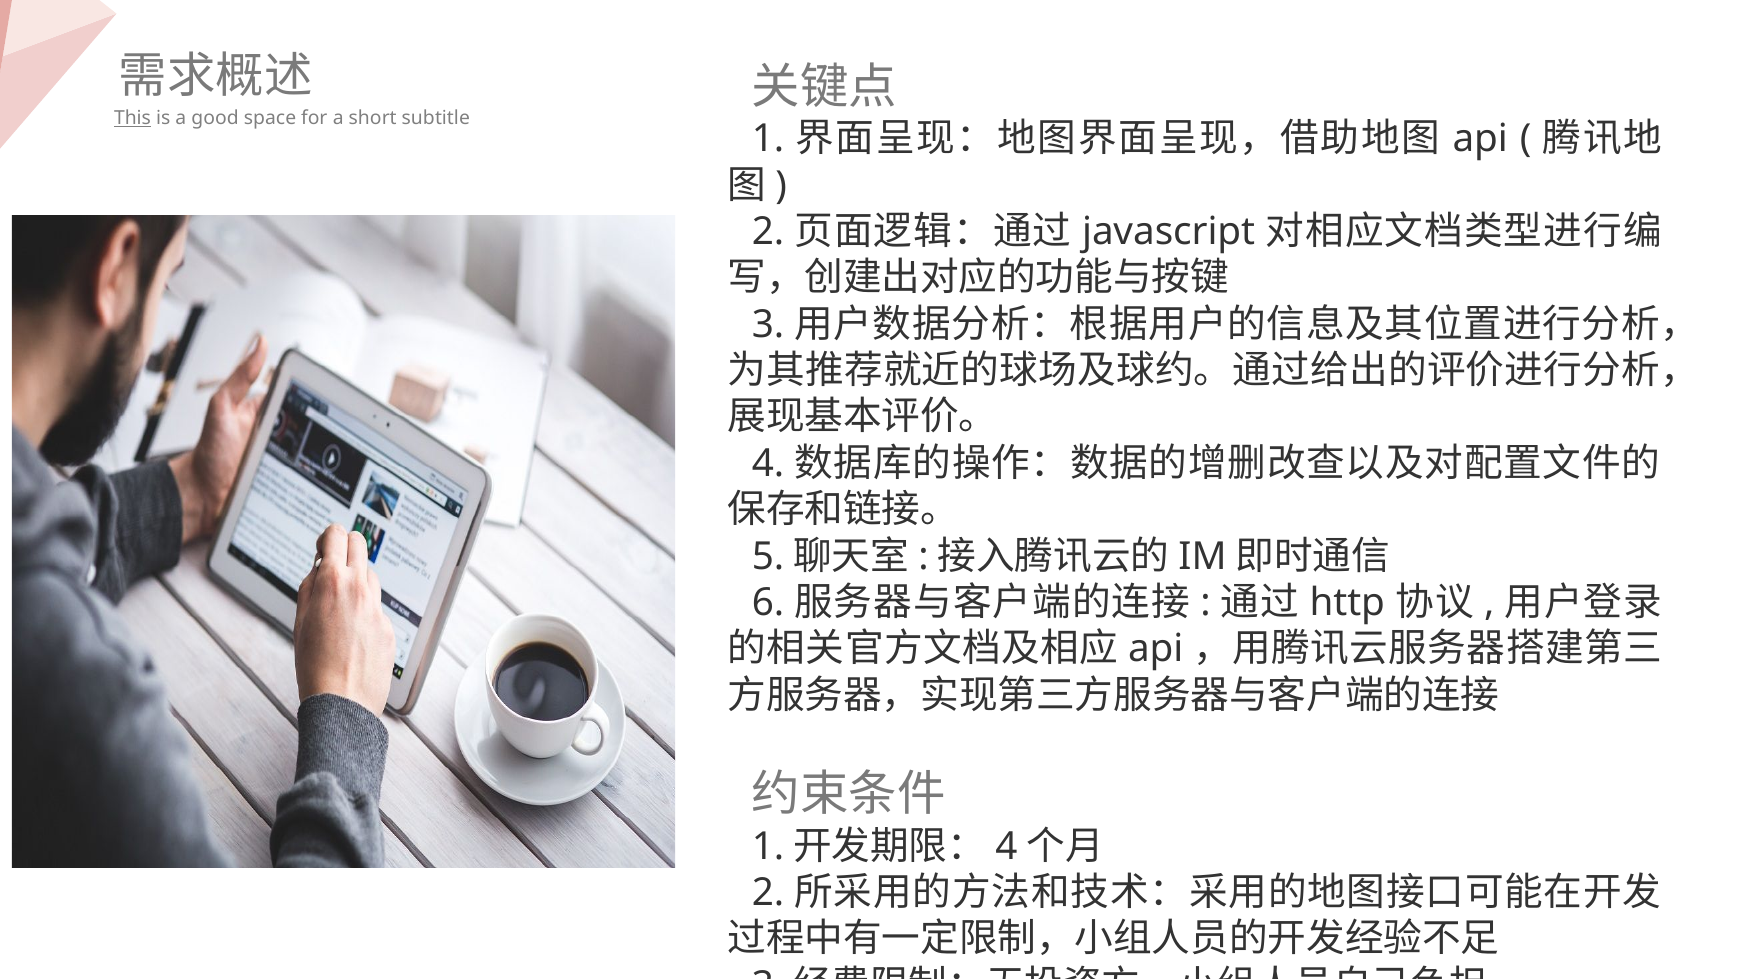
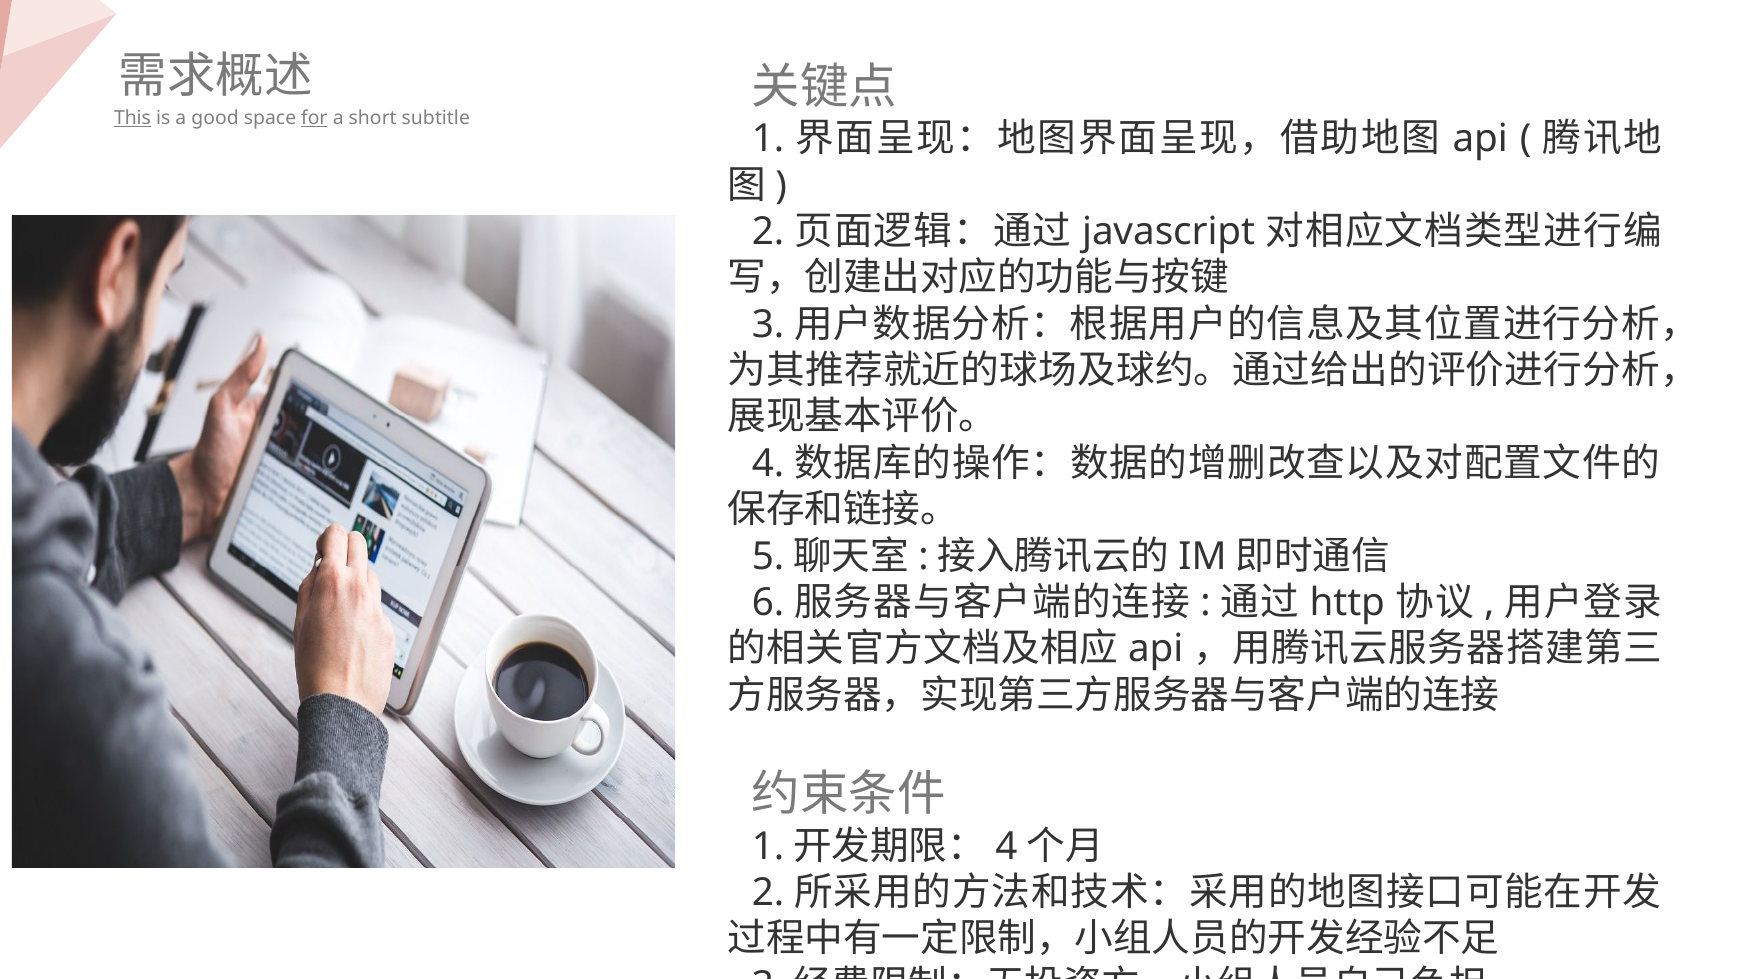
for underline: none -> present (314, 118)
